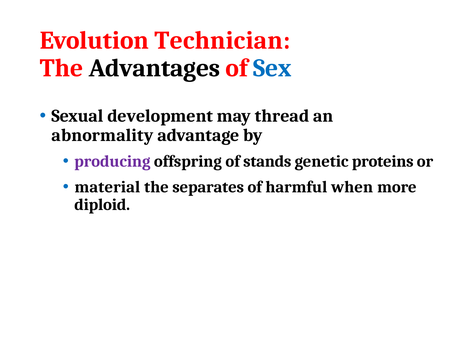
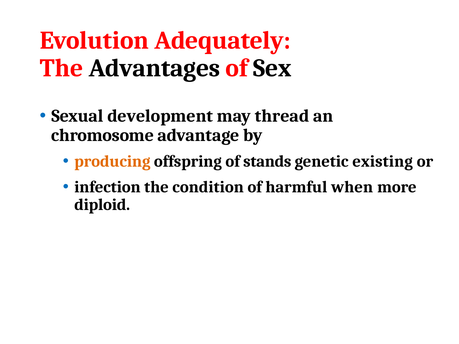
Technician: Technician -> Adequately (223, 41)
Sex colour: blue -> black (272, 68)
abnormality: abnormality -> chromosome (103, 135)
producing colour: purple -> orange (112, 162)
proteins: proteins -> existing (383, 162)
material: material -> infection (107, 187)
separates: separates -> condition (208, 187)
